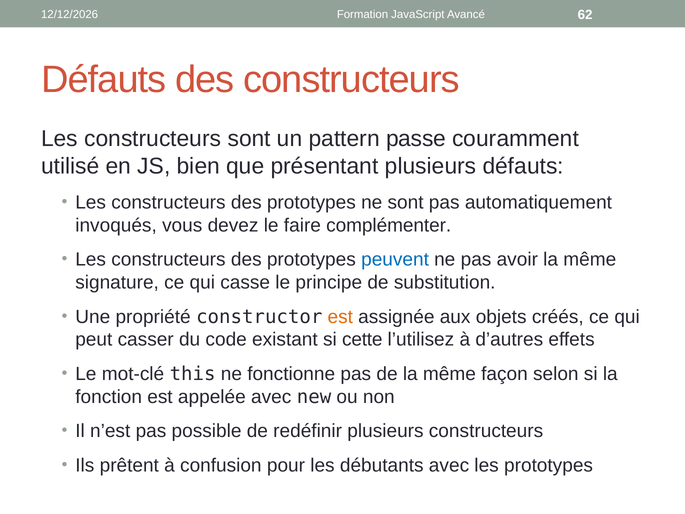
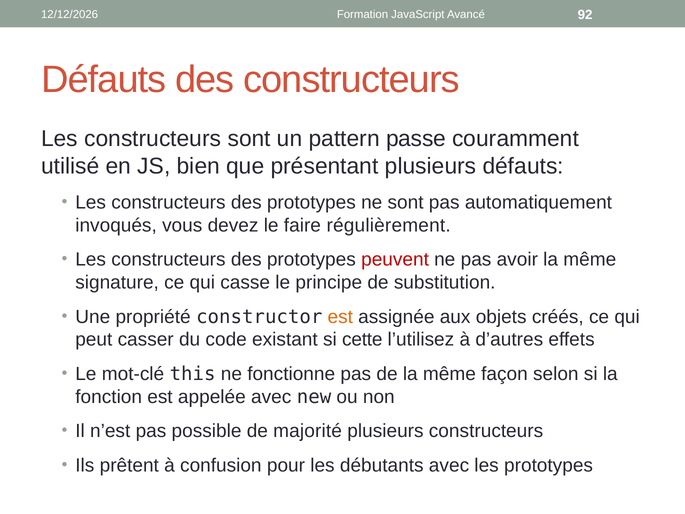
62: 62 -> 92 (585, 15)
complémenter: complémenter -> régulièrement (389, 225)
peuvent colour: blue -> red (395, 259)
redéfinir: redéfinir -> majorité (308, 431)
